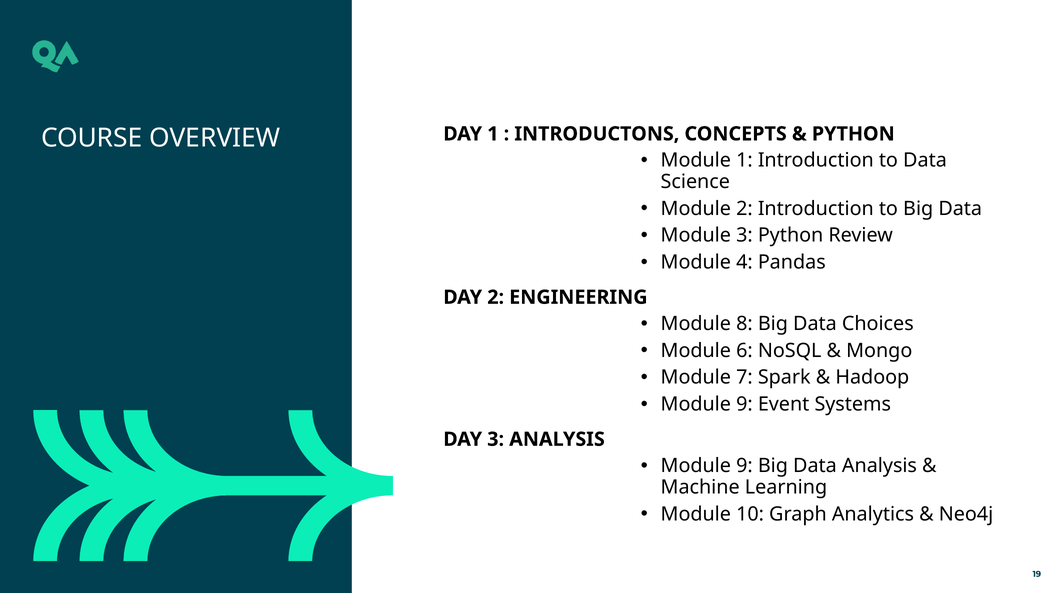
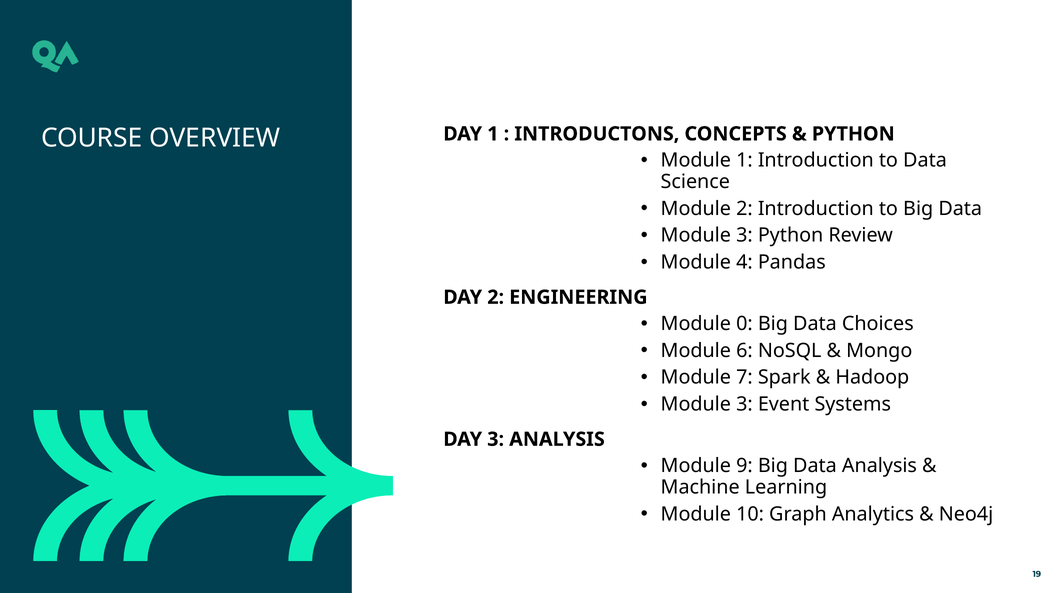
8: 8 -> 0 (744, 324)
9: 9 -> 3 (744, 404)
